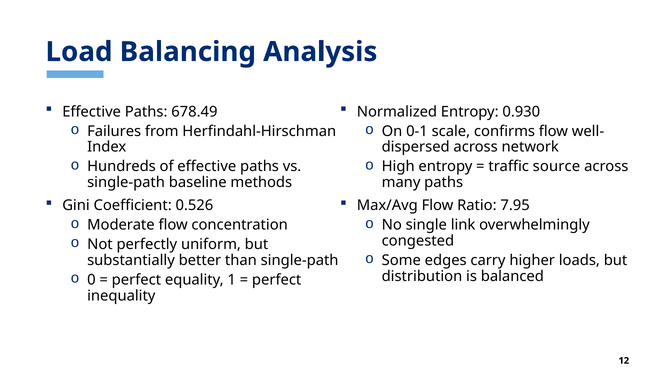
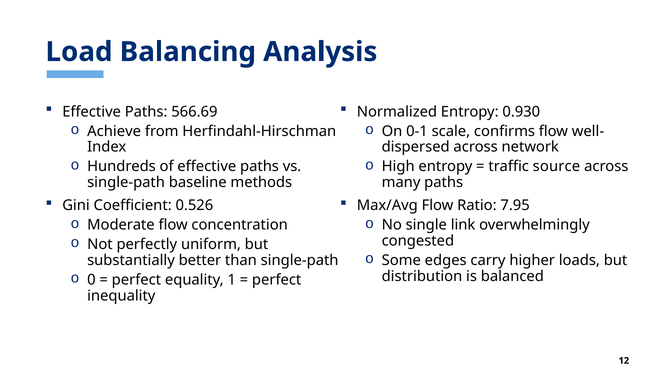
678.49: 678.49 -> 566.69 (194, 112)
Failures: Failures -> Achieve (114, 131)
